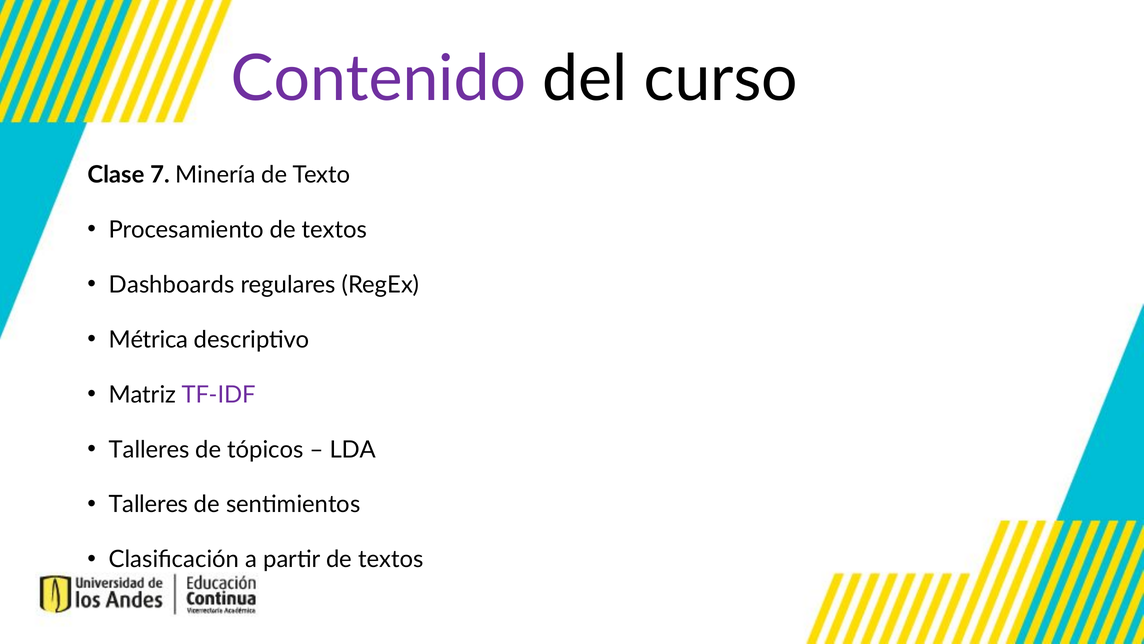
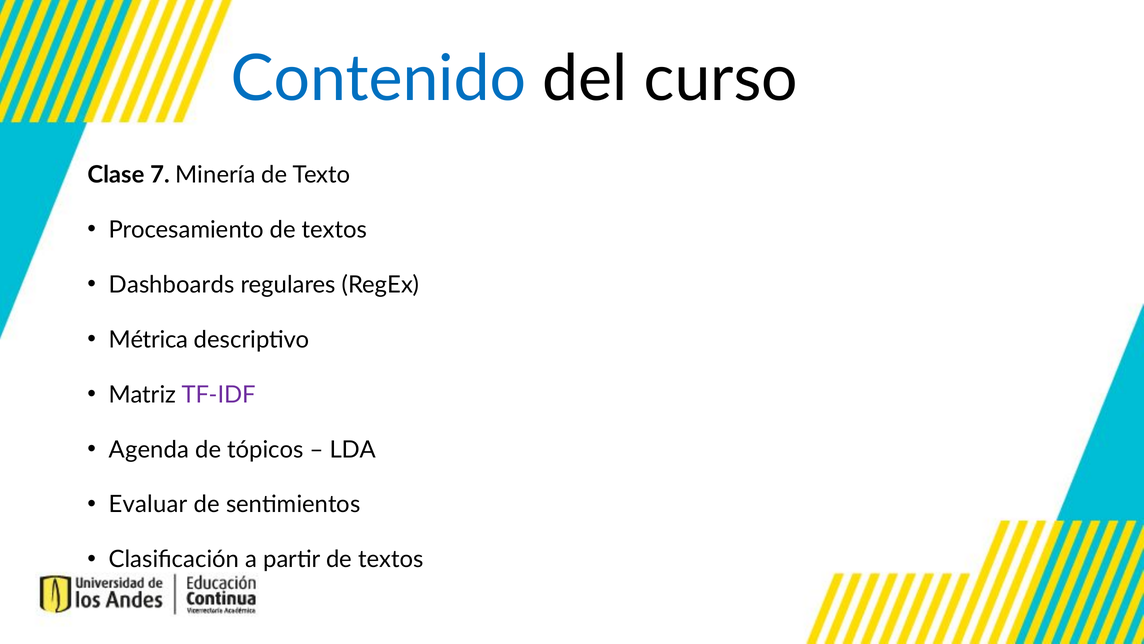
Contenido colour: purple -> blue (378, 79)
Talleres: Talleres -> Agenda (149, 449)
Talleres: Talleres -> Evaluar (148, 504)
